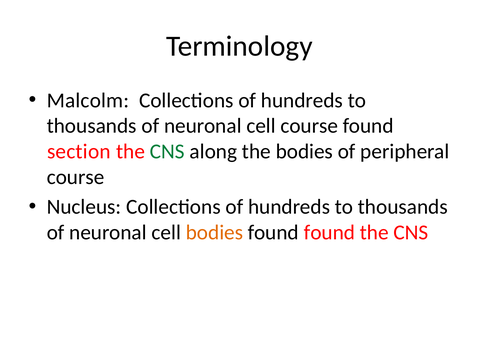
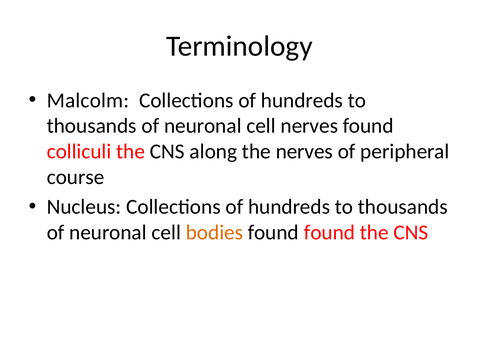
cell course: course -> nerves (309, 126)
section: section -> colliculi (79, 152)
CNS colour: green -> black (167, 152)
the bodies: bodies -> nerves (304, 152)
